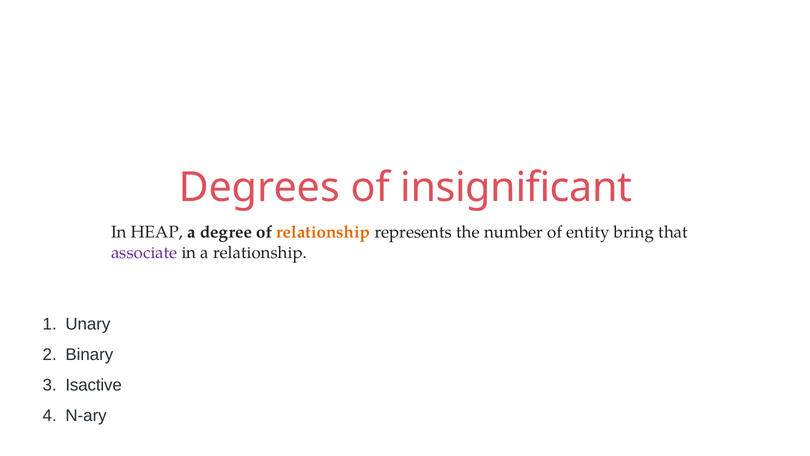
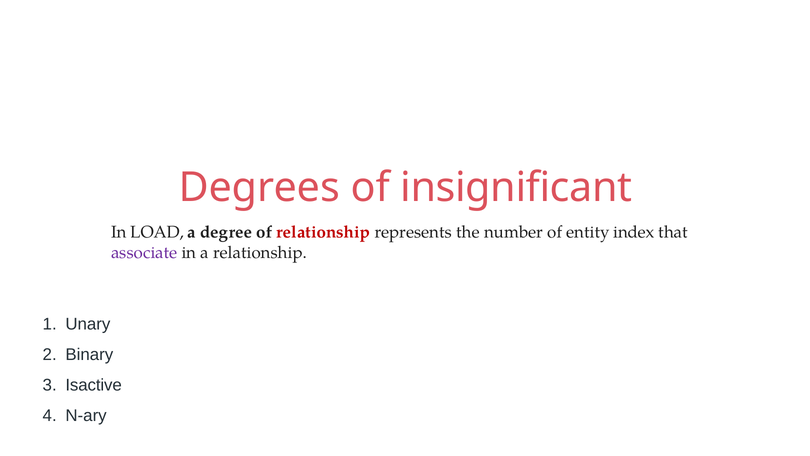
HEAP: HEAP -> LOAD (157, 232)
relationship colour: orange -> red (323, 232)
bring: bring -> index (634, 232)
